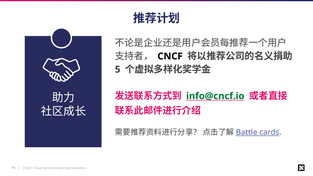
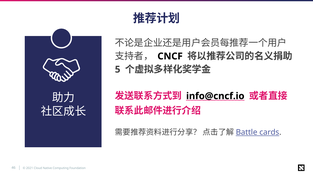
info@cncf.io colour: green -> black (215, 96)
